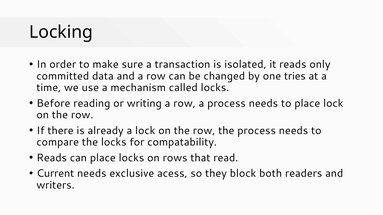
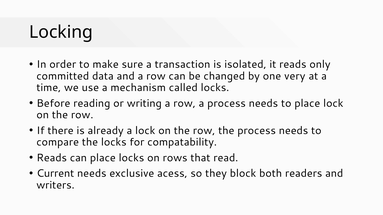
tries: tries -> very (295, 76)
